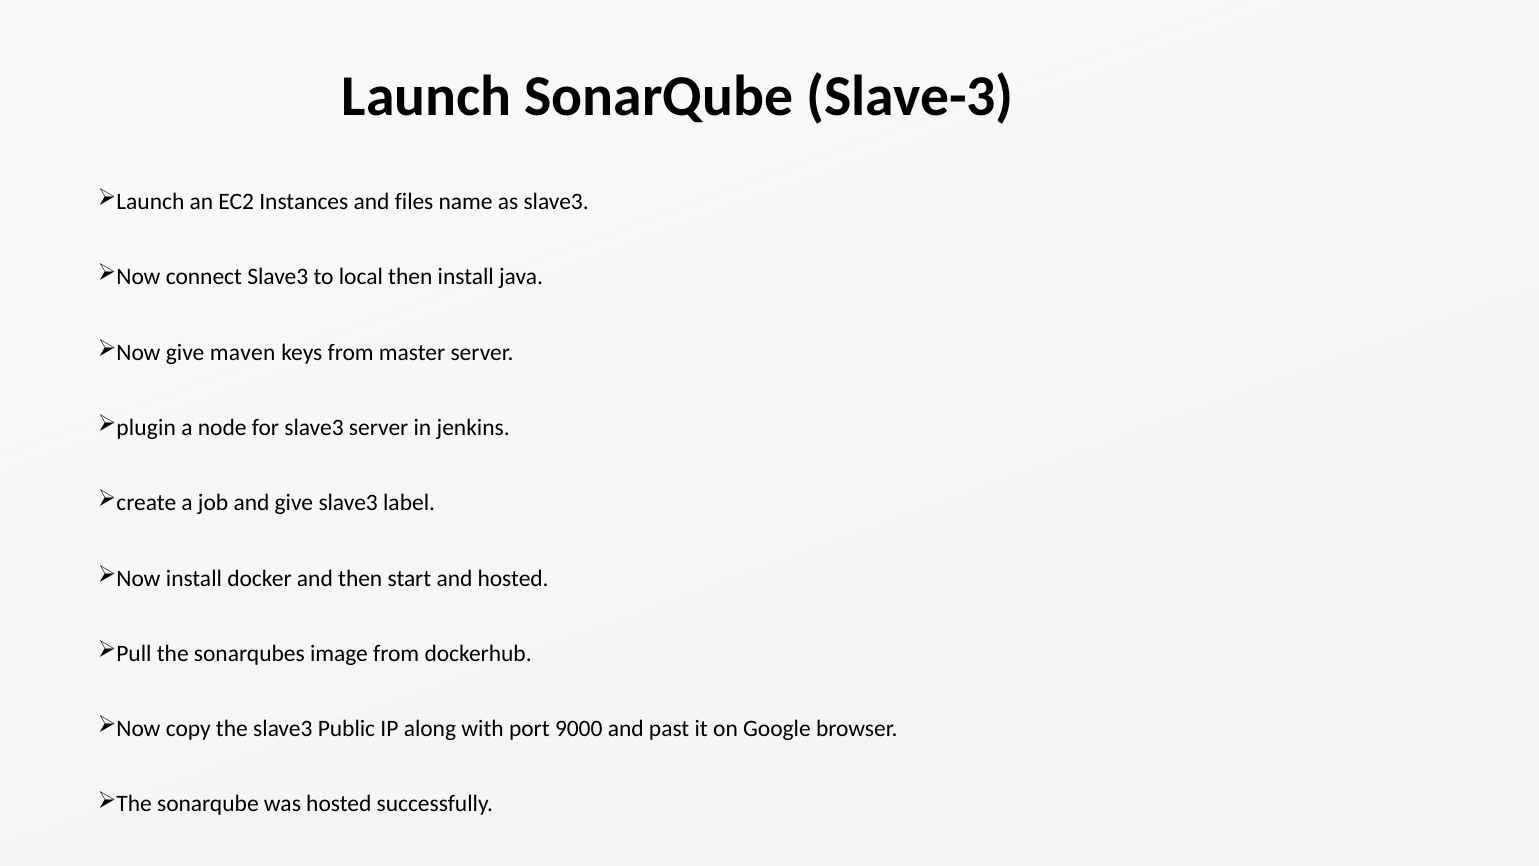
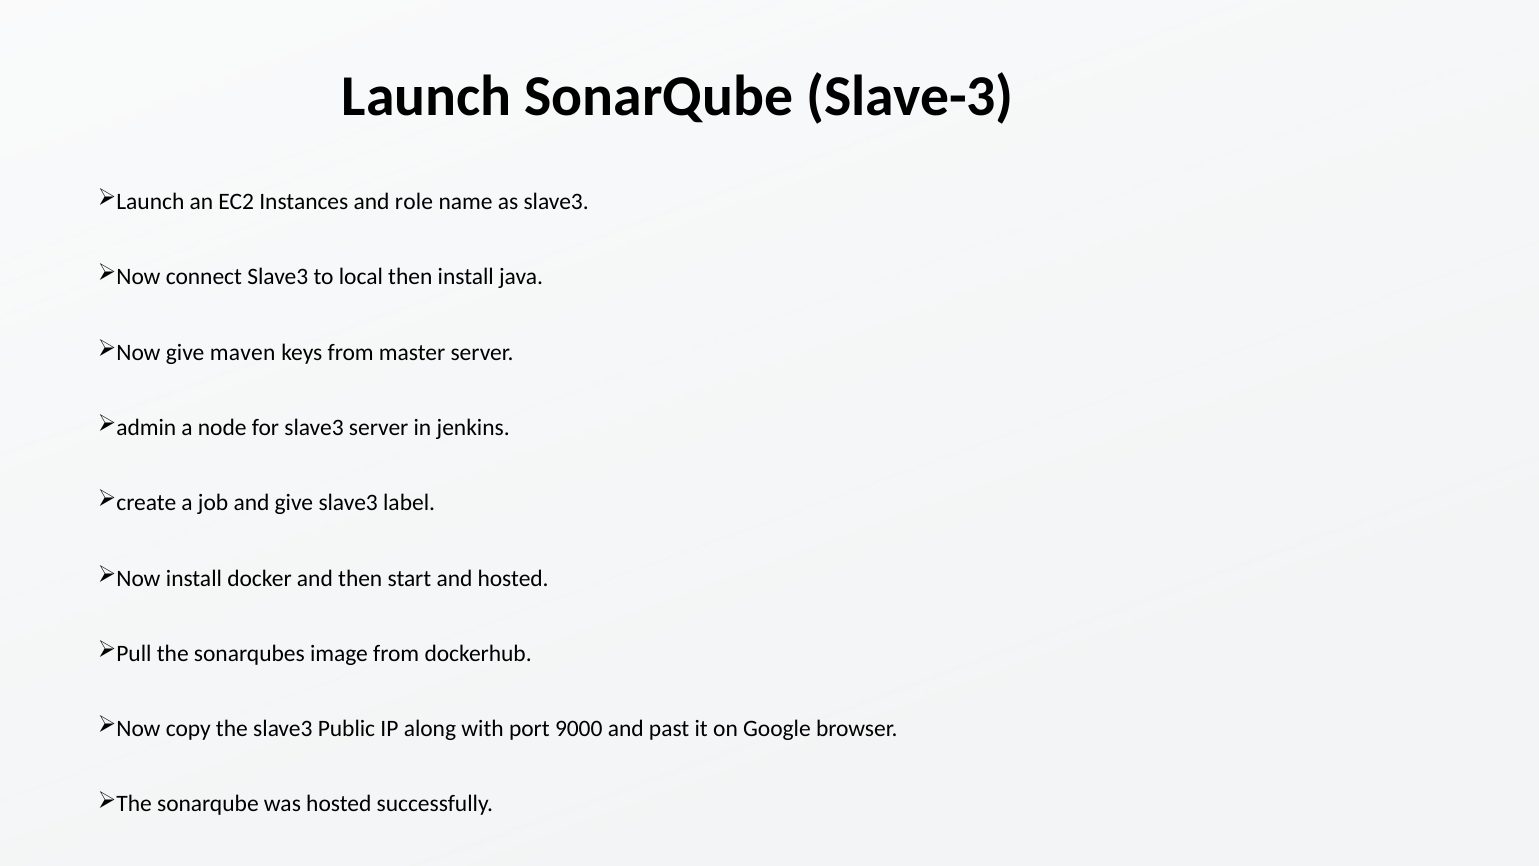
files: files -> role (414, 202)
plugin: plugin -> admin (146, 427)
